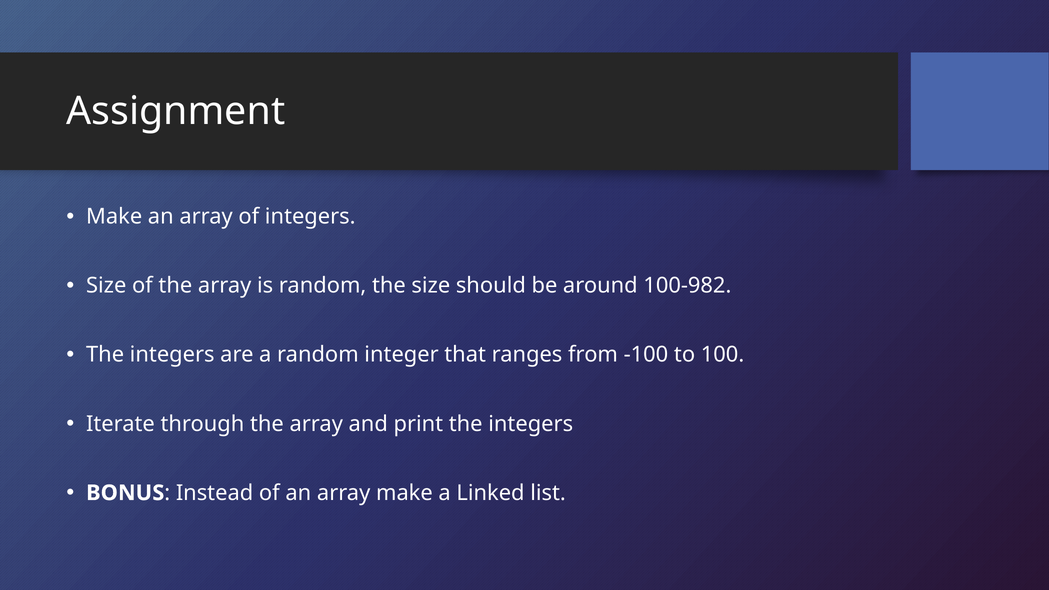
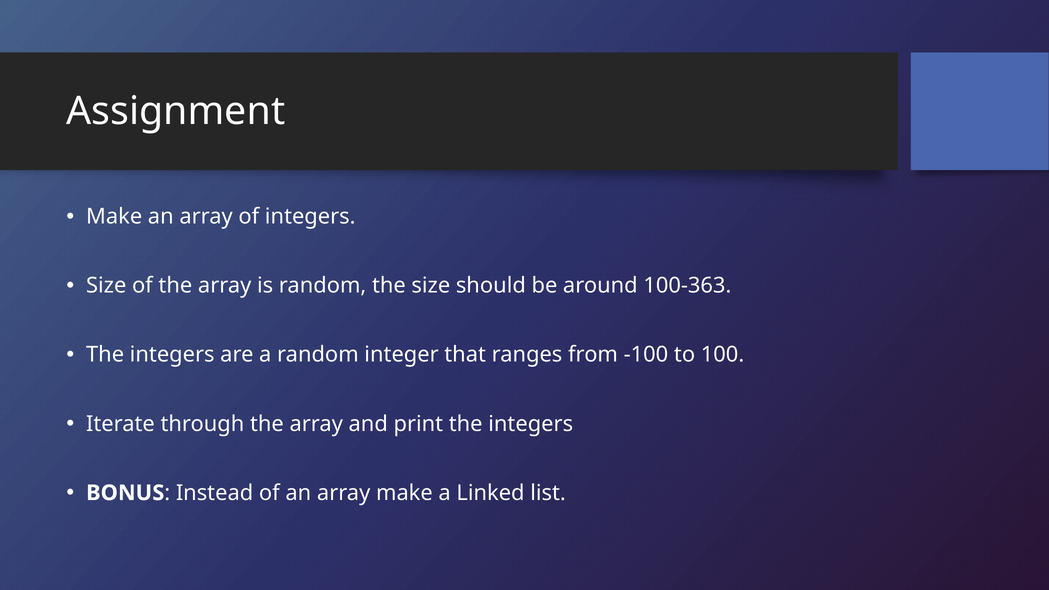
100-982: 100-982 -> 100-363 (687, 286)
